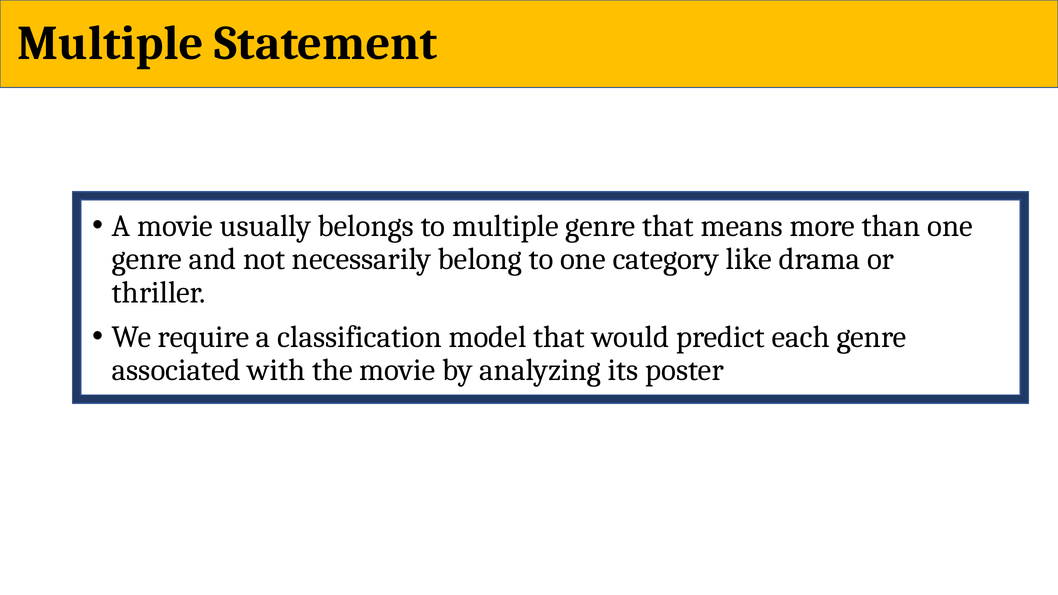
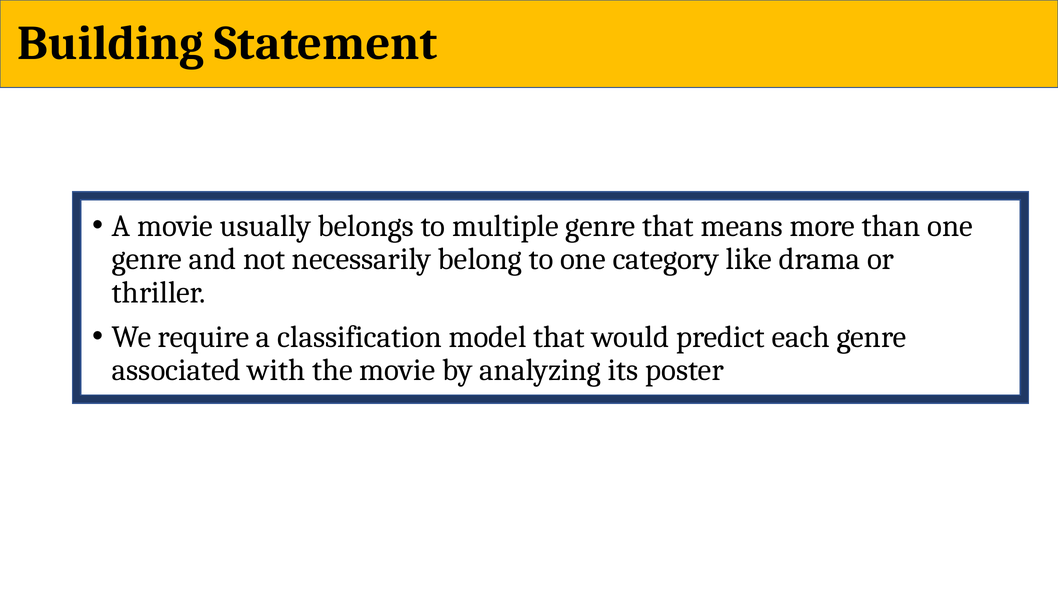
Multiple: Multiple -> Building (111, 43)
